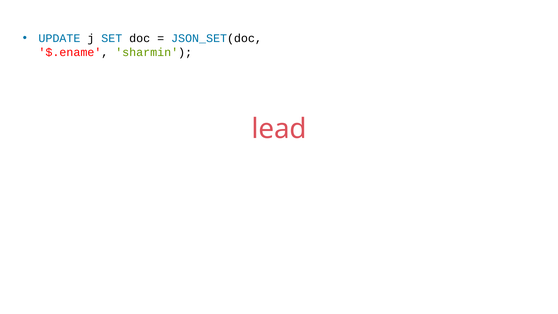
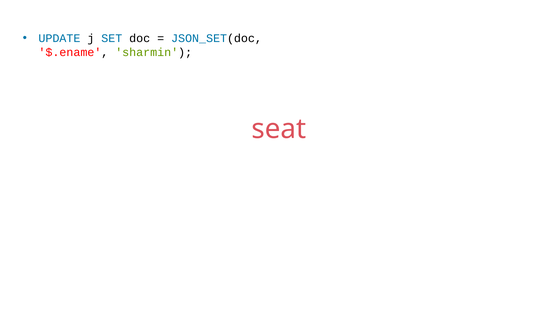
lead: lead -> seat (279, 129)
